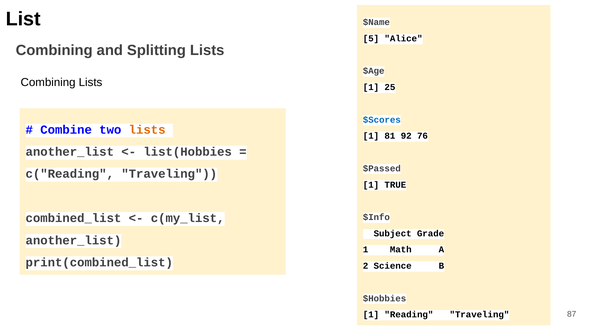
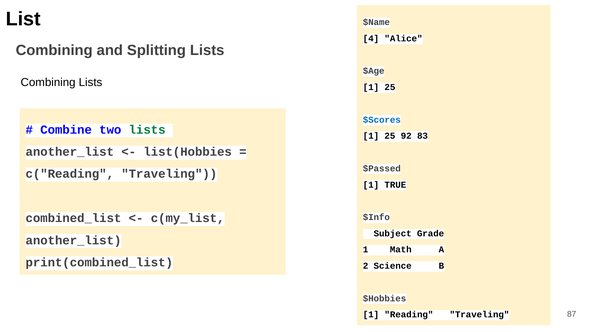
5: 5 -> 4 (371, 39)
lists colour: orange -> green (147, 130)
81: 81 -> 25 (390, 136)
76: 76 -> 83 (422, 136)
